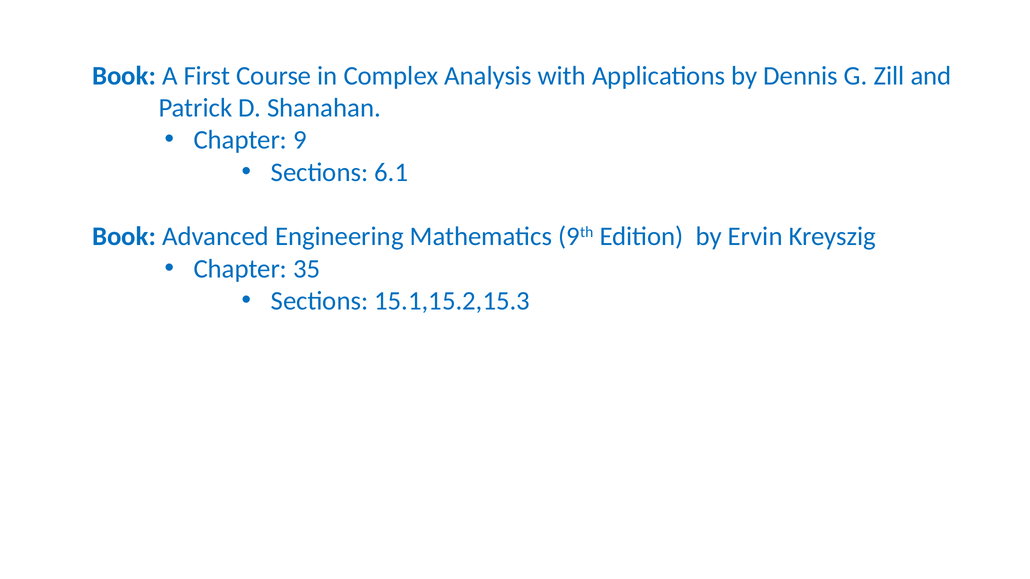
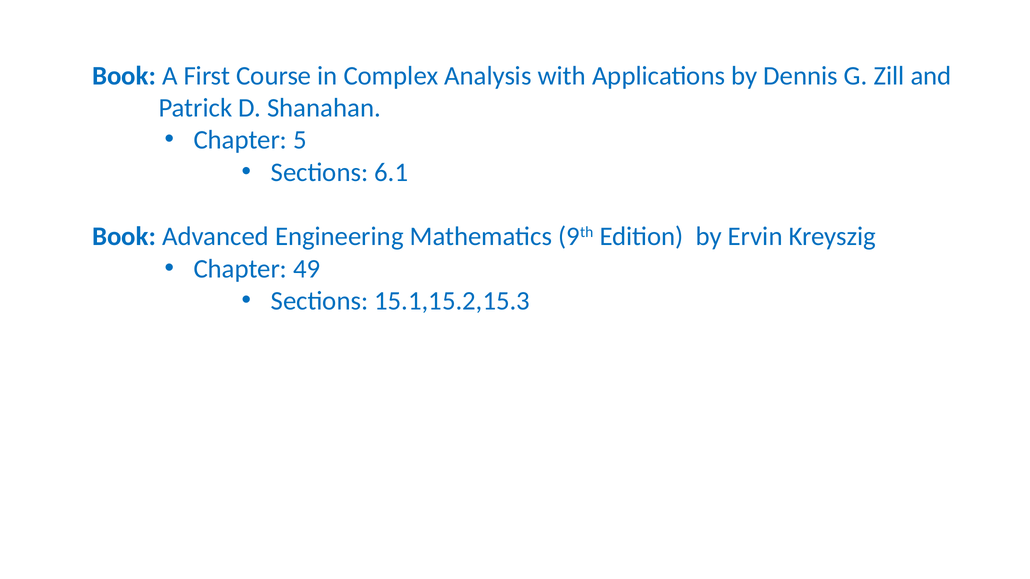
9: 9 -> 5 (300, 140)
35: 35 -> 49 (307, 269)
